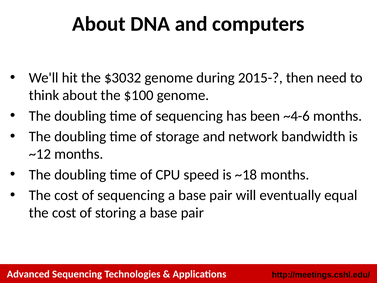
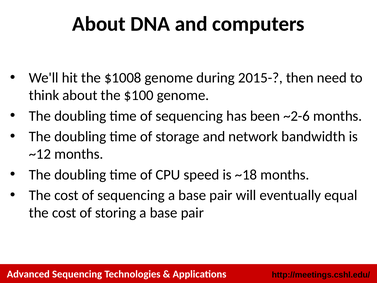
$3032: $3032 -> $1008 (123, 78)
~4-6: ~4-6 -> ~2-6 (297, 116)
